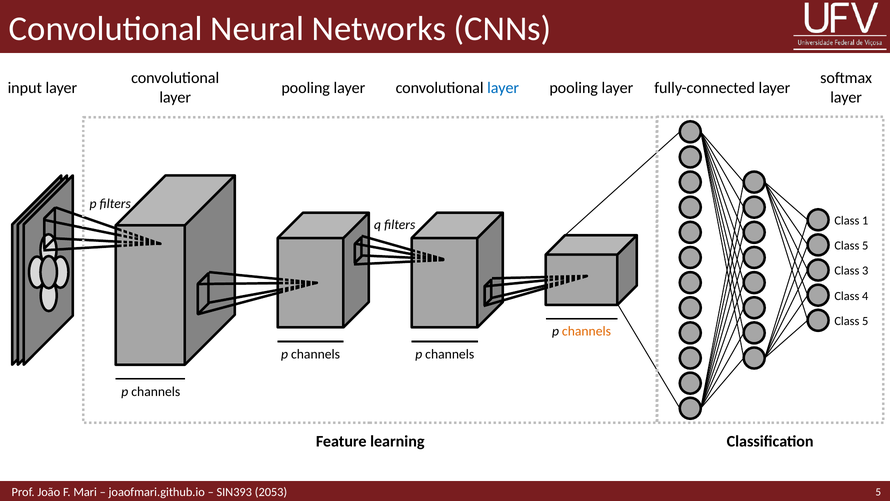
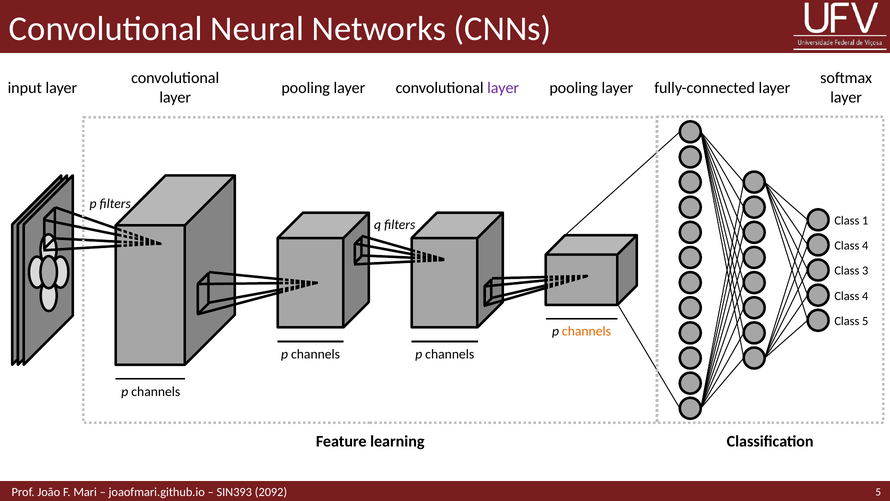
layer colour: blue -> purple (503, 88)
5: 5 -> 4 (865, 246)
2053: 2053 -> 2092 (271, 492)
